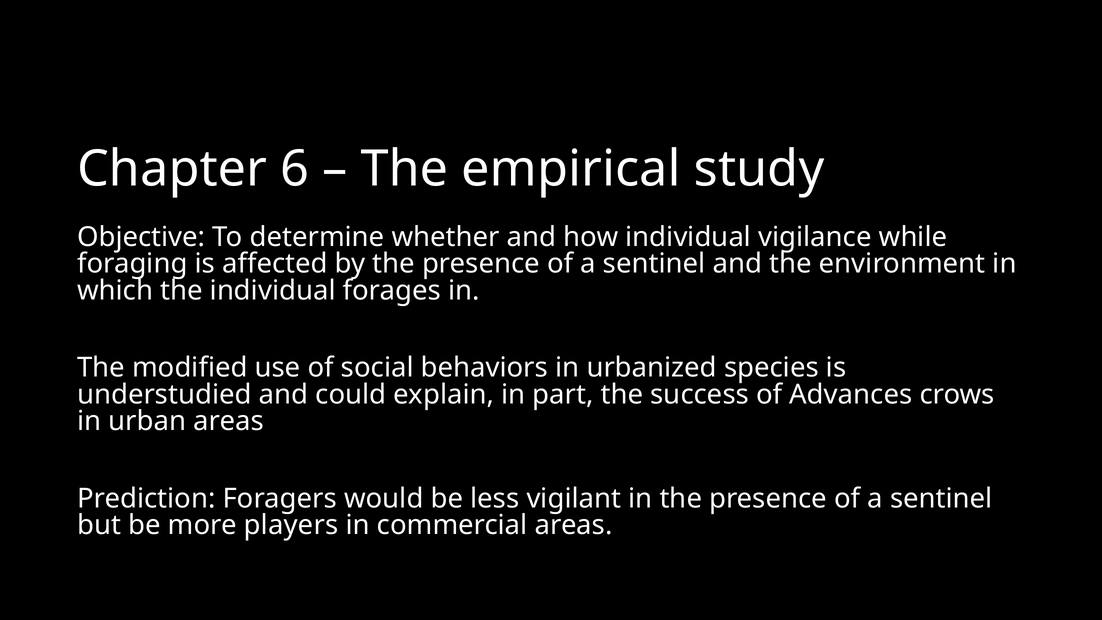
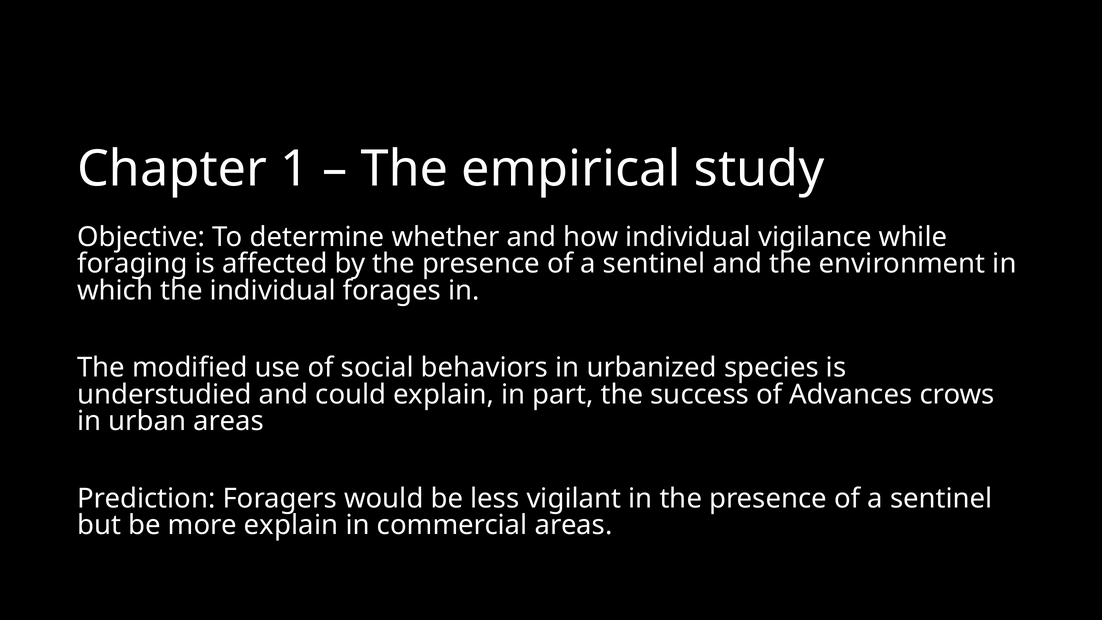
6: 6 -> 1 (295, 169)
more players: players -> explain (291, 525)
